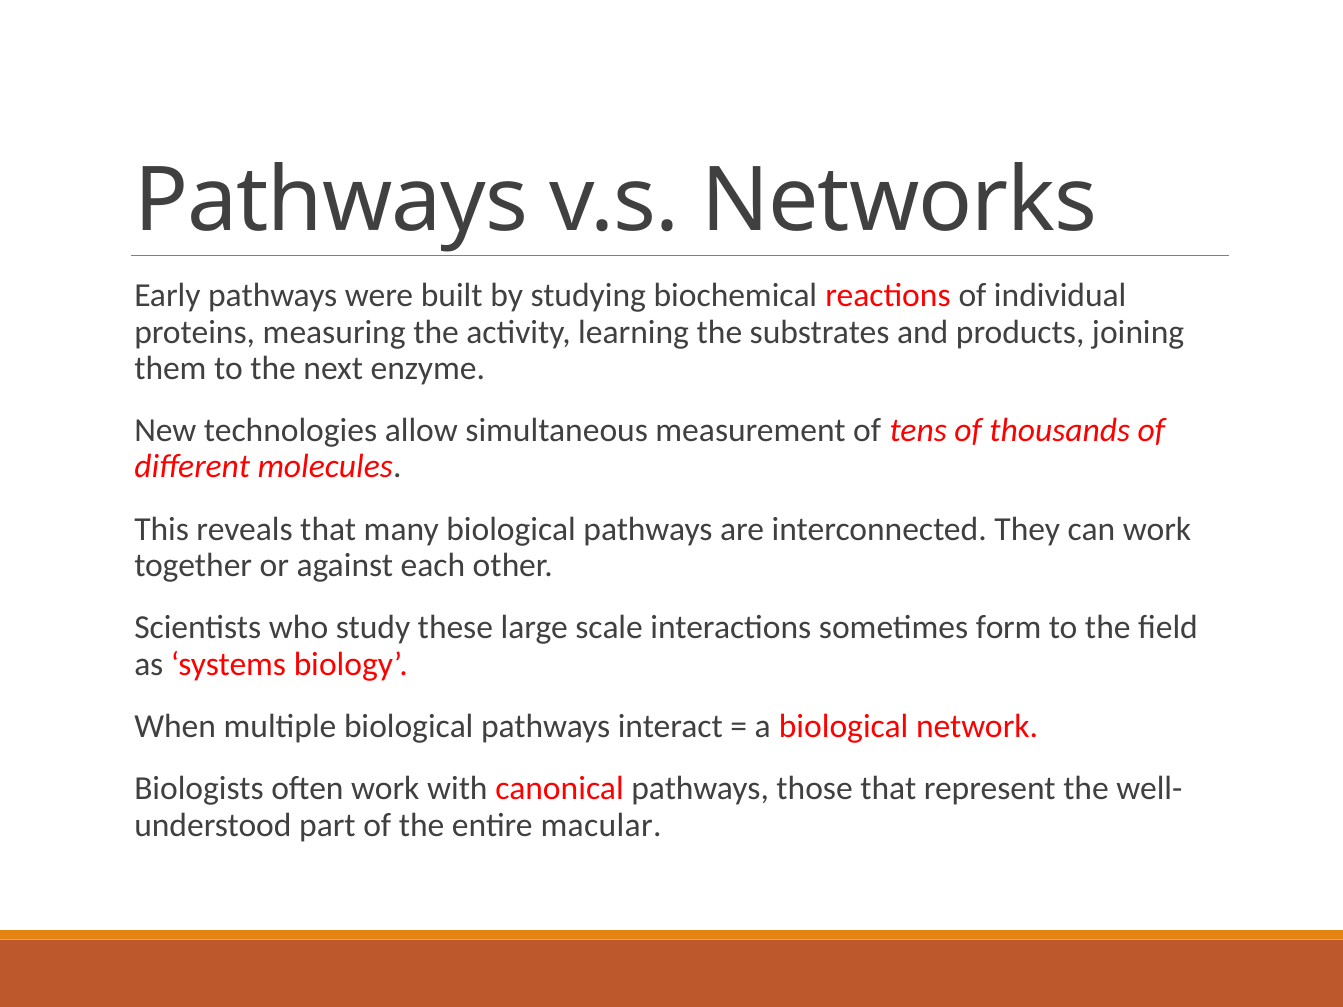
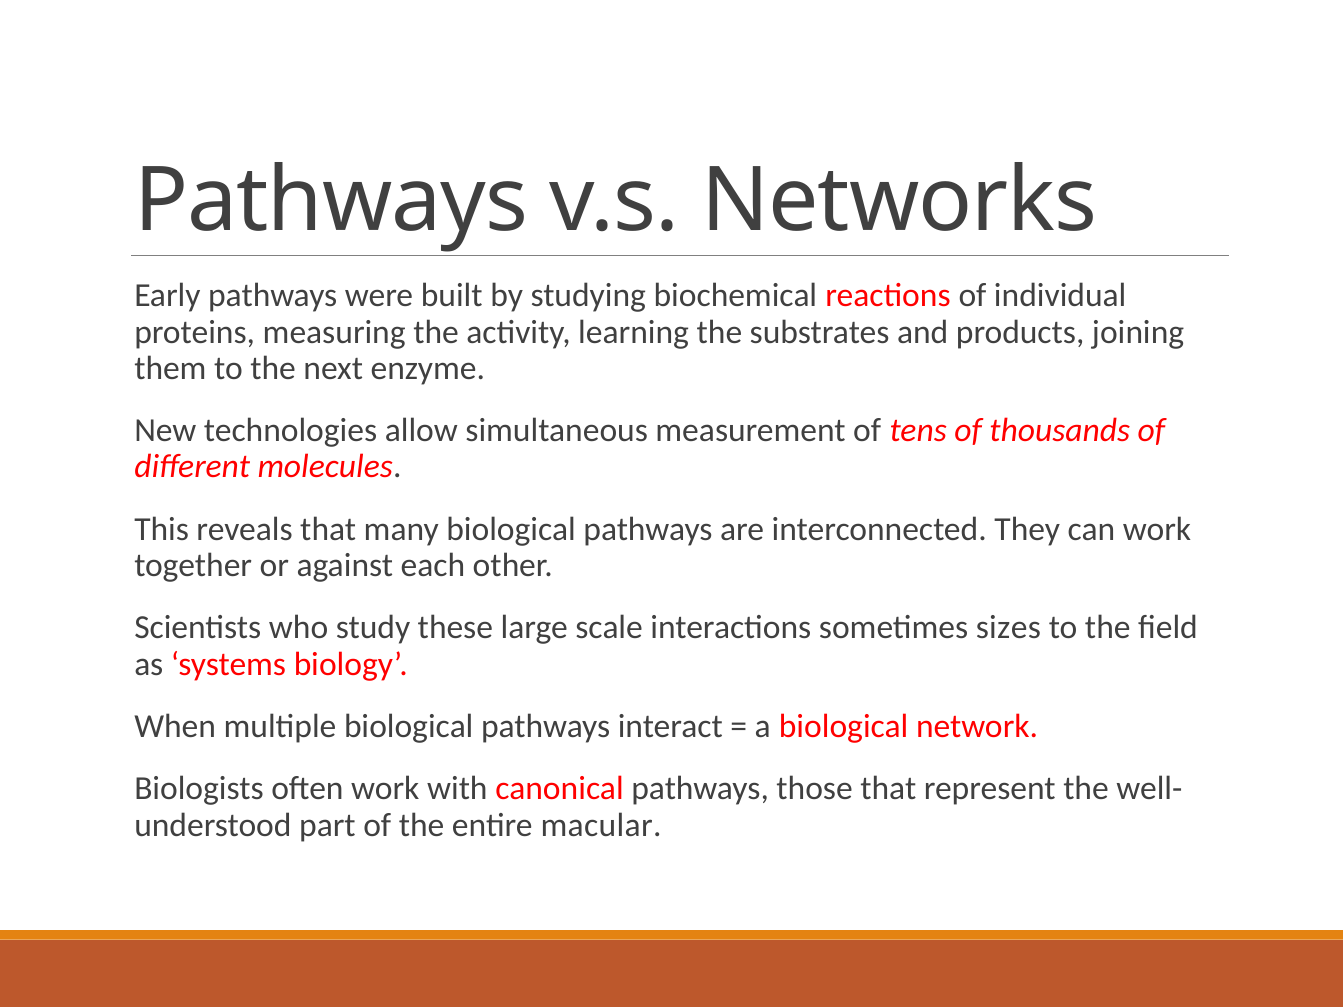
form: form -> sizes (1008, 628)
